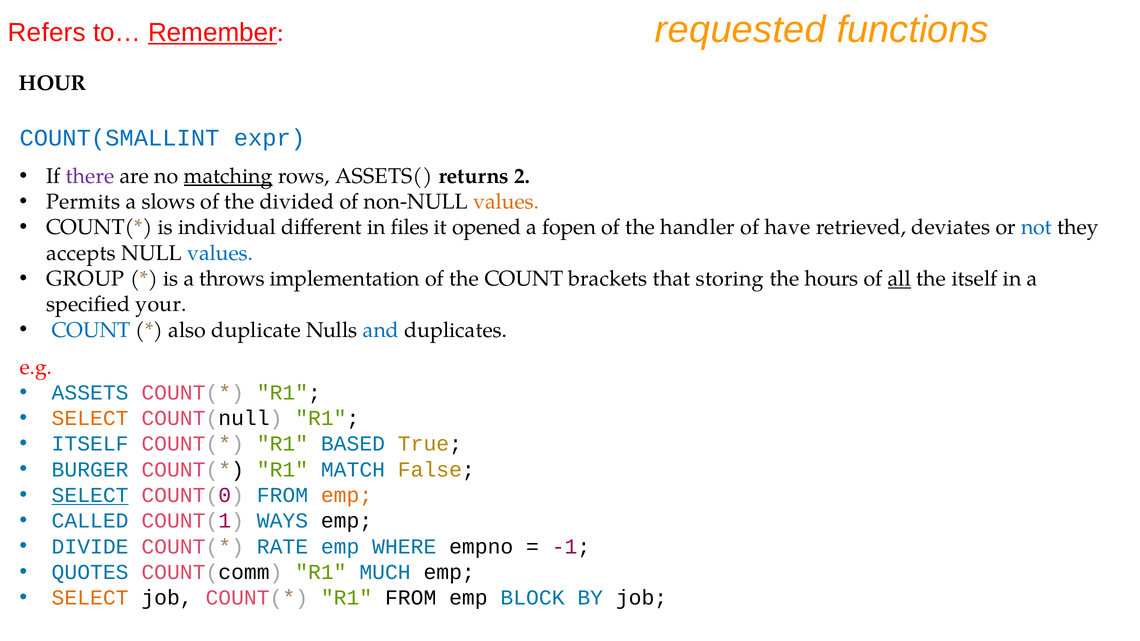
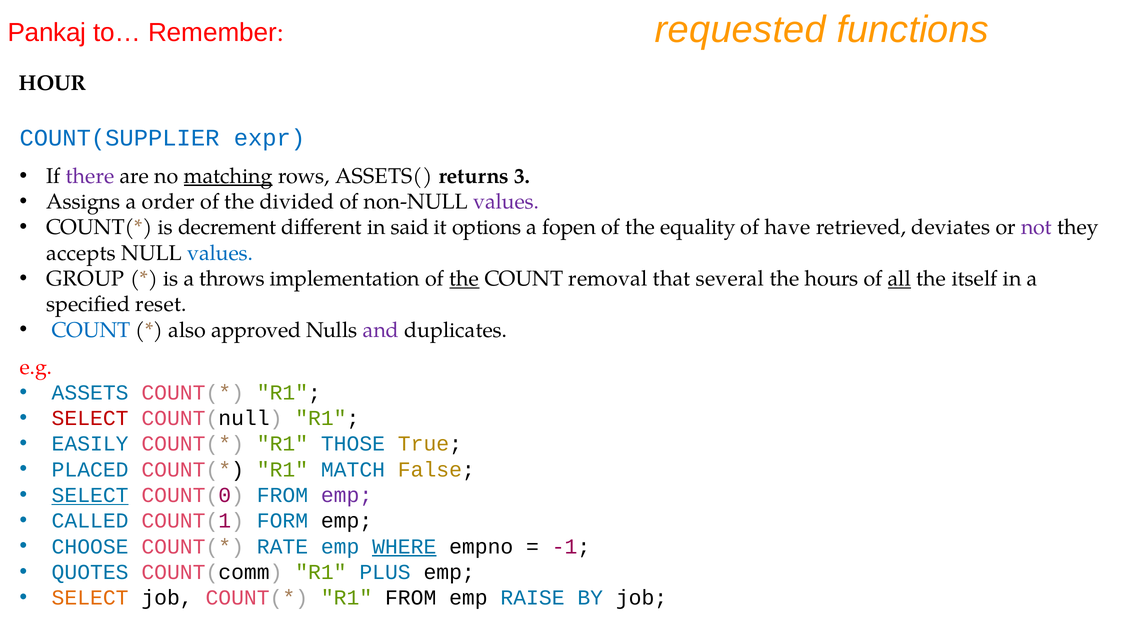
Refers: Refers -> Pankaj (47, 33)
Remember underline: present -> none (213, 33)
COUNT(SMALLINT: COUNT(SMALLINT -> COUNT(SUPPLIER (119, 138)
2: 2 -> 3 (522, 176)
Permits: Permits -> Assigns (83, 202)
slows: slows -> order (168, 202)
values colour: orange -> purple (506, 202)
individual: individual -> decrement (227, 228)
files: files -> said (410, 228)
opened: opened -> options (487, 228)
handler: handler -> equality (698, 228)
not colour: blue -> purple (1037, 228)
the underline: none -> present (464, 279)
brackets: brackets -> removal (608, 279)
storing: storing -> several (730, 279)
your: your -> reset (161, 304)
duplicate: duplicate -> approved (256, 330)
and colour: blue -> purple (381, 330)
SELECT colour: orange -> red (90, 418)
ITSELF: ITSELF -> EASILY (90, 444)
BASED: BASED -> THOSE (353, 444)
BURGER: BURGER -> PLACED (90, 470)
emp colour: orange -> purple (347, 495)
WAYS: WAYS -> FORM (282, 521)
DIVIDE: DIVIDE -> CHOOSE (90, 547)
WHERE underline: none -> present (404, 547)
MUCH: MUCH -> PLUS (385, 572)
BLOCK: BLOCK -> RAISE (533, 598)
